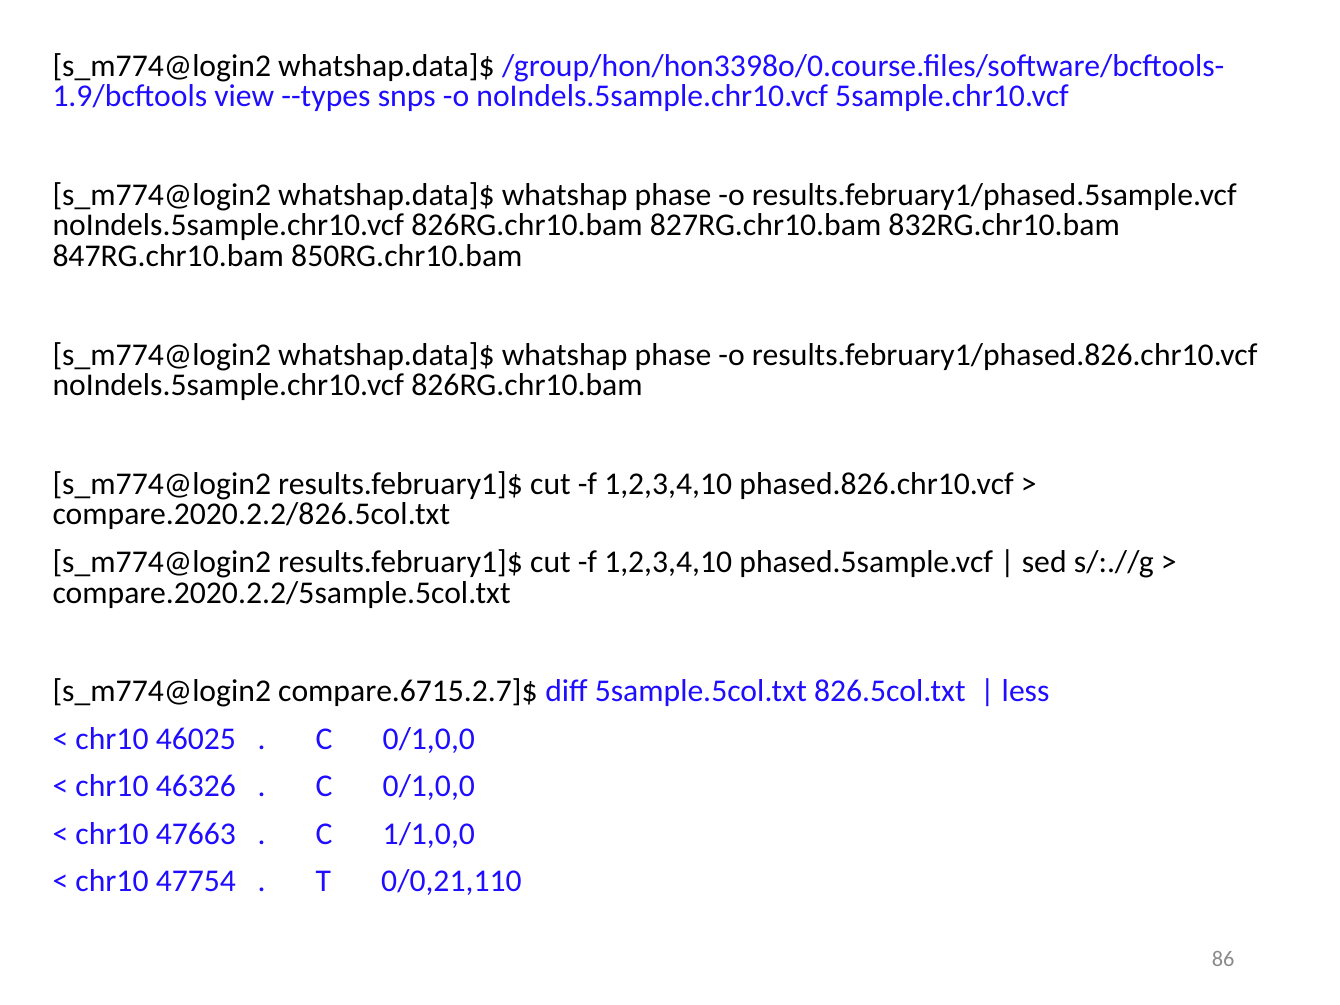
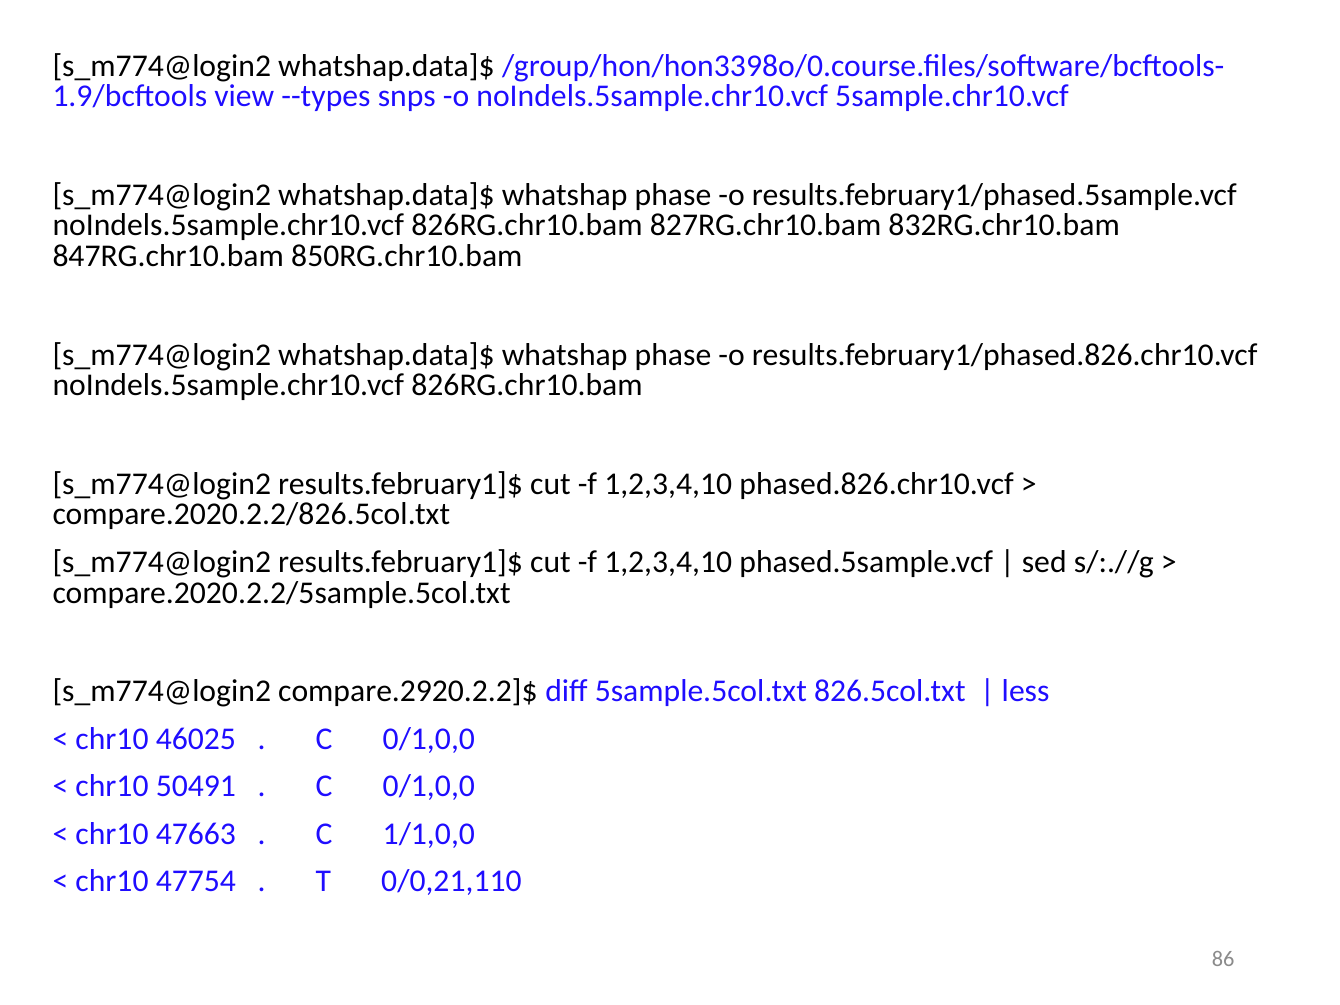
compare.6715.2.7]$: compare.6715.2.7]$ -> compare.2920.2.2]$ (408, 691)
46326: 46326 -> 50491 (196, 786)
